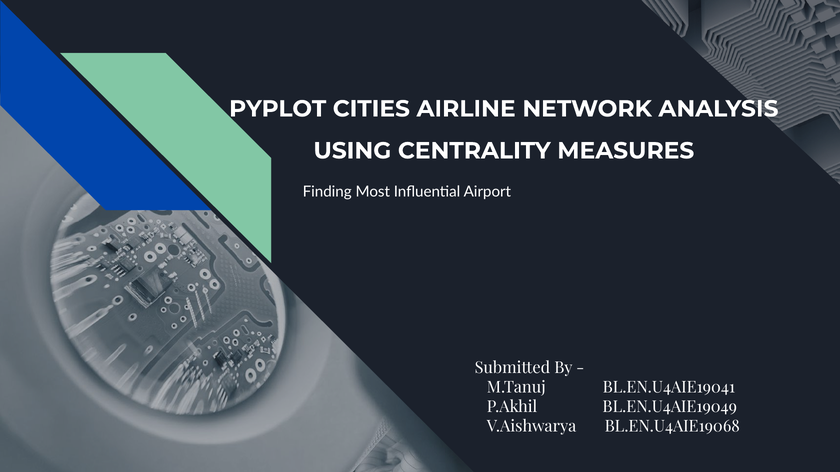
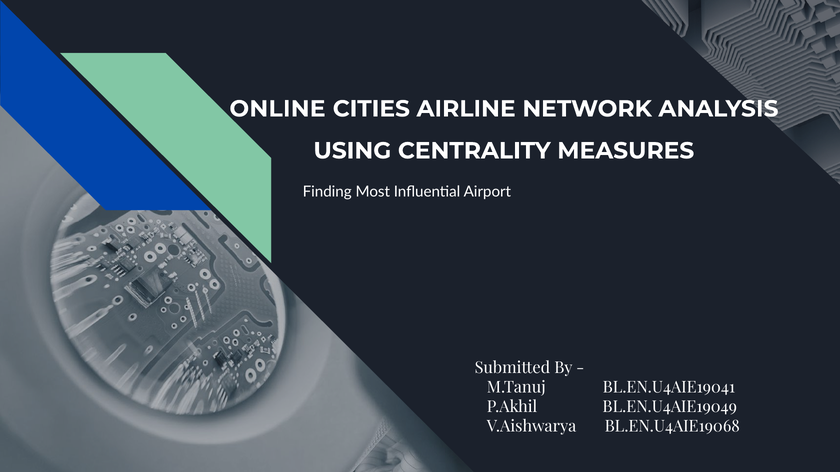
PYPLOT: PYPLOT -> ONLINE (277, 109)
